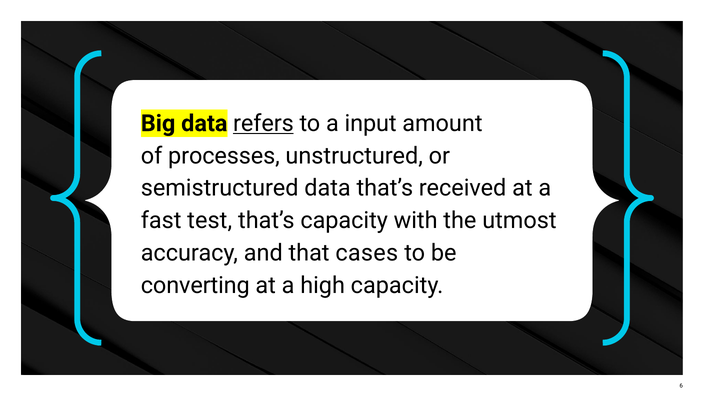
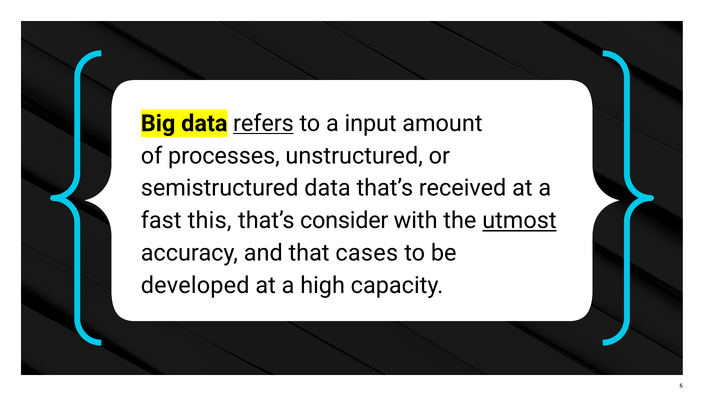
test: test -> this (210, 221)
that’s capacity: capacity -> consider (344, 221)
utmost underline: none -> present (519, 221)
converting: converting -> developed (195, 285)
